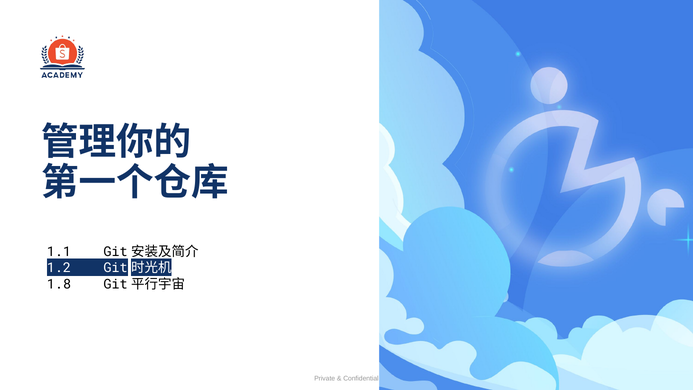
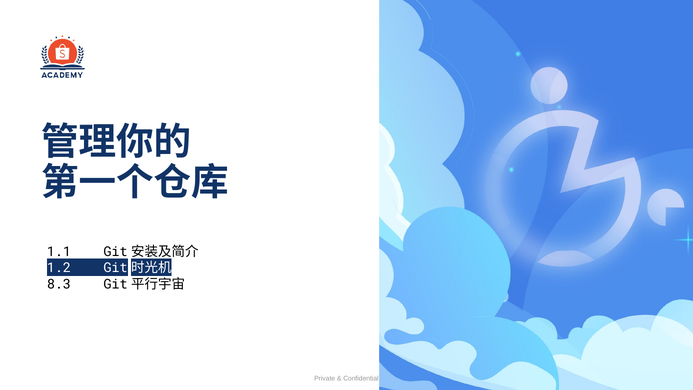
1.8: 1.8 -> 8.3 (59, 284)
